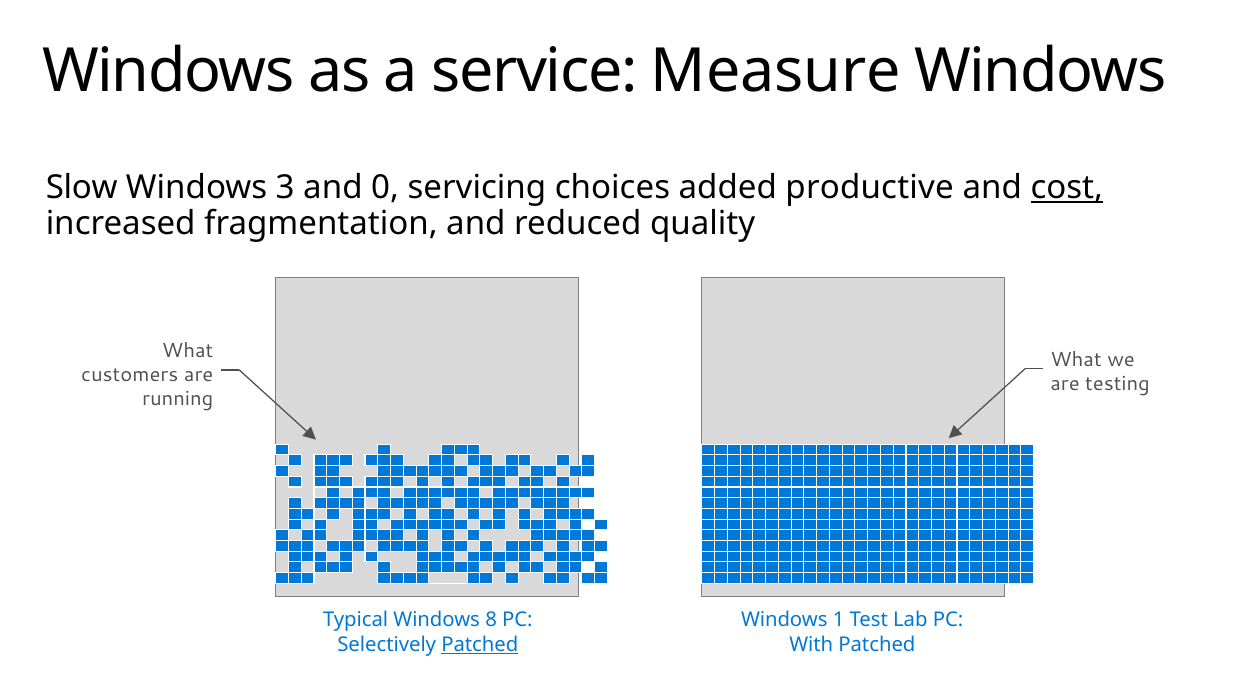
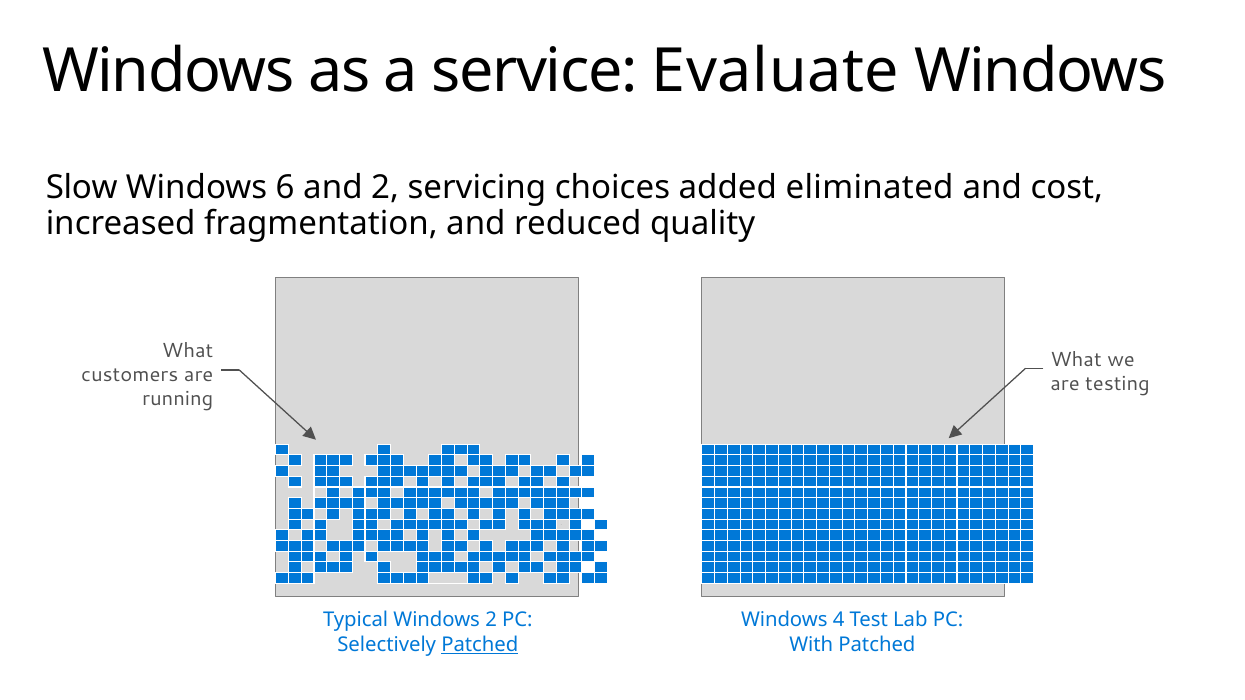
Measure: Measure -> Evaluate (776, 71)
3: 3 -> 6 (285, 188)
and 0: 0 -> 2 (385, 188)
productive: productive -> eliminated (870, 188)
cost underline: present -> none (1067, 188)
Windows 8: 8 -> 2 (491, 620)
1: 1 -> 4 (839, 620)
